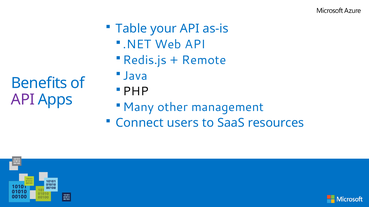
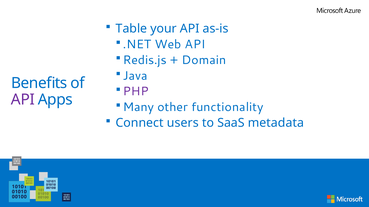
Remote: Remote -> Domain (204, 60)
PHP colour: black -> purple (136, 92)
management: management -> functionality (227, 107)
resources: resources -> metadata (276, 123)
